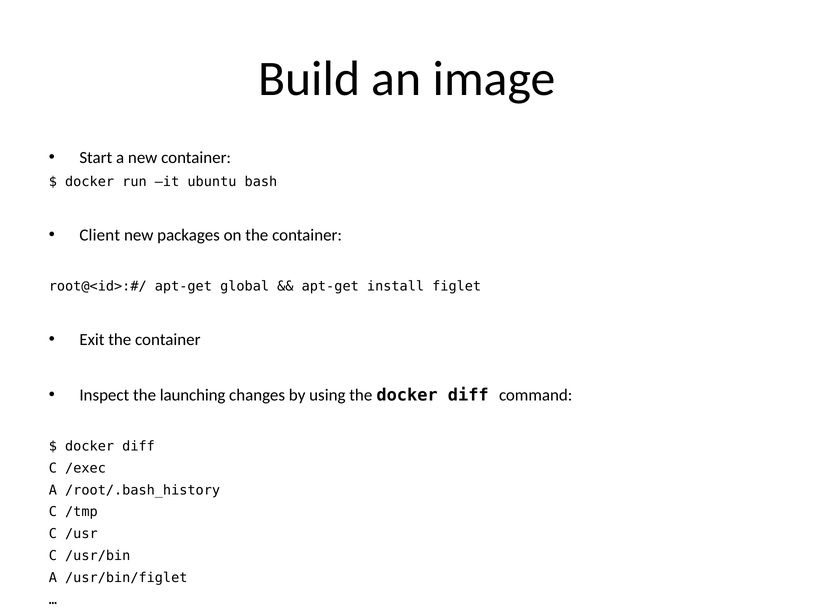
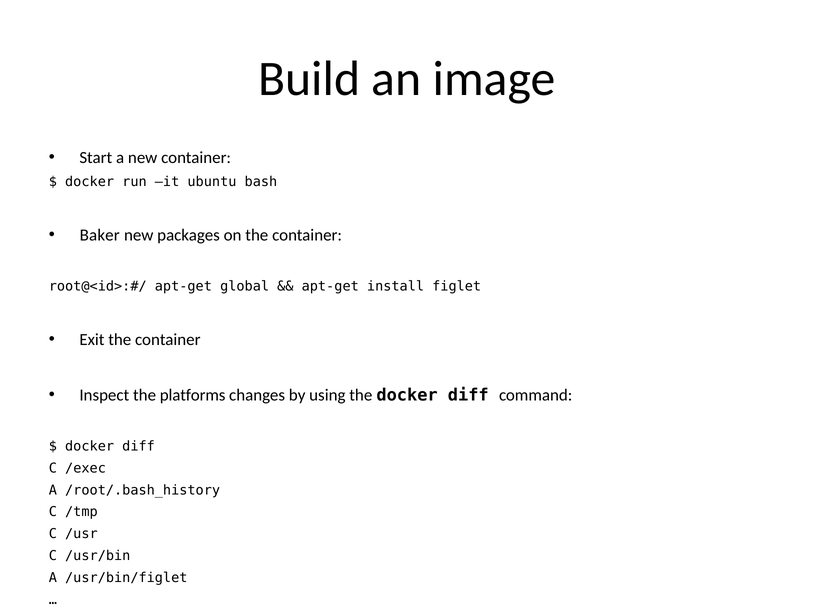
Client: Client -> Baker (100, 235)
launching: launching -> platforms (193, 395)
